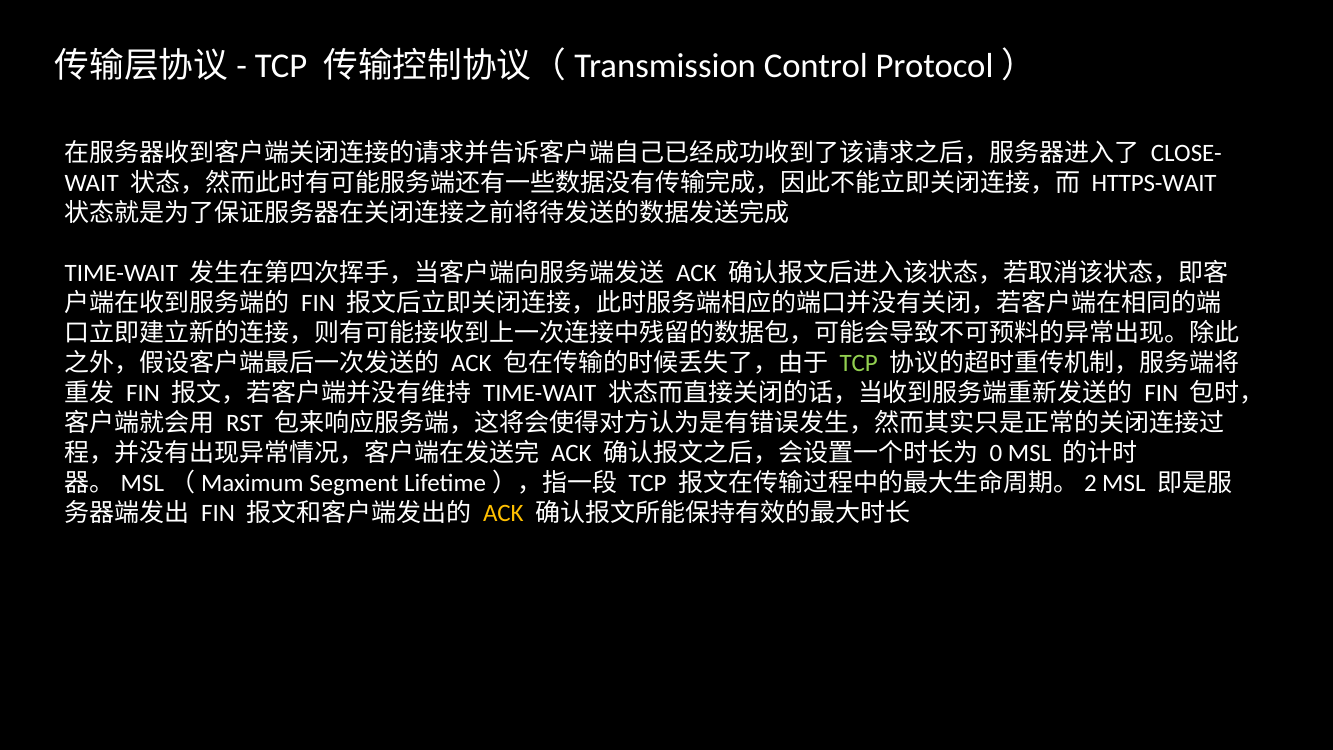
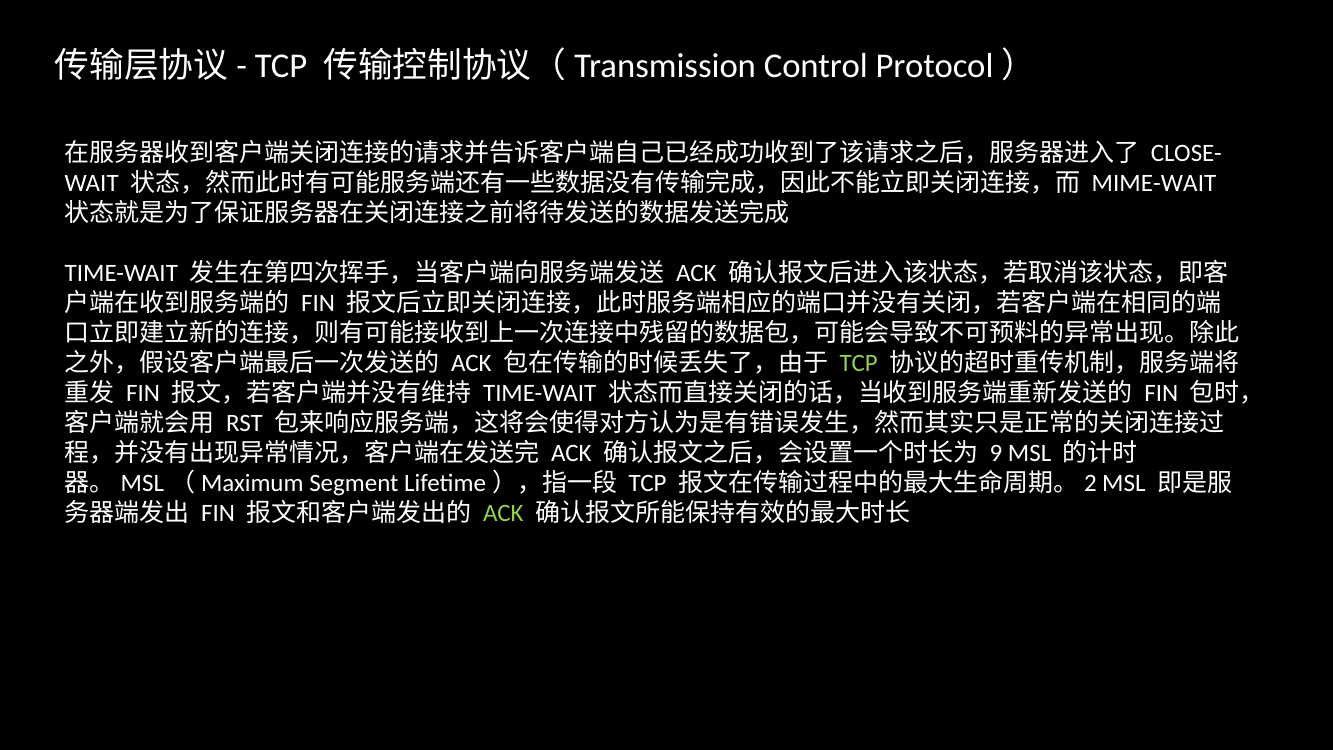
HTTPS-WAIT: HTTPS-WAIT -> MIME-WAIT (1154, 184)
0: 0 -> 9 (996, 454)
ACK colour: yellow -> light green (503, 514)
